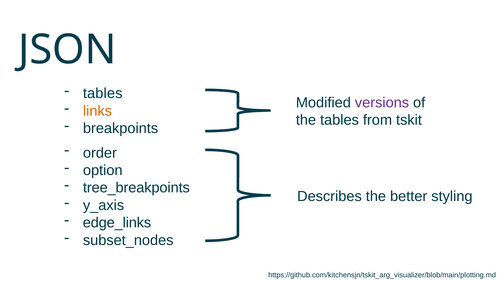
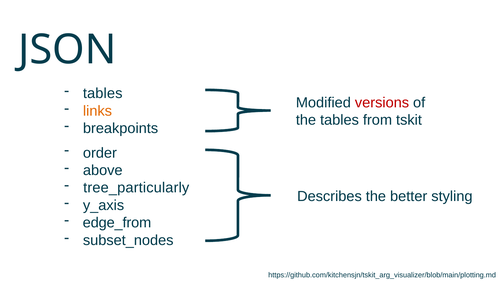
versions colour: purple -> red (382, 103)
option: option -> above (103, 171)
tree_breakpoints: tree_breakpoints -> tree_particularly (136, 188)
edge_links: edge_links -> edge_from (117, 223)
